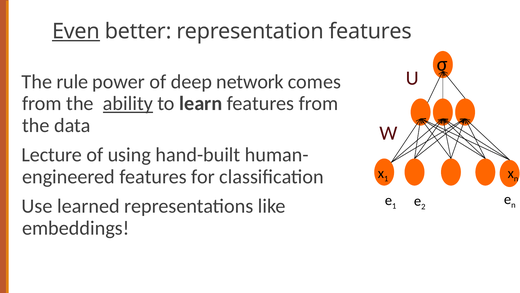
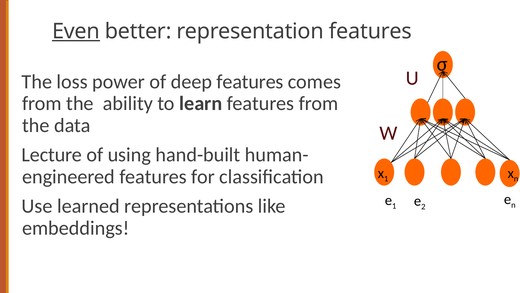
rule: rule -> loss (72, 82)
deep network: network -> features (250, 82)
ability underline: present -> none (128, 103)
